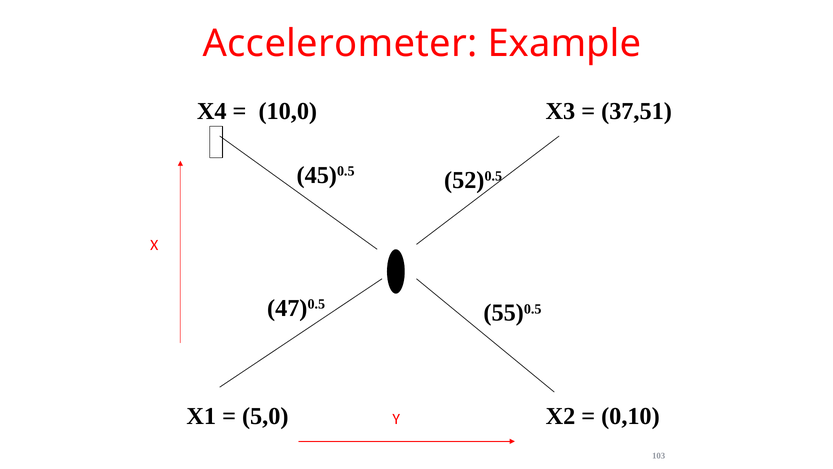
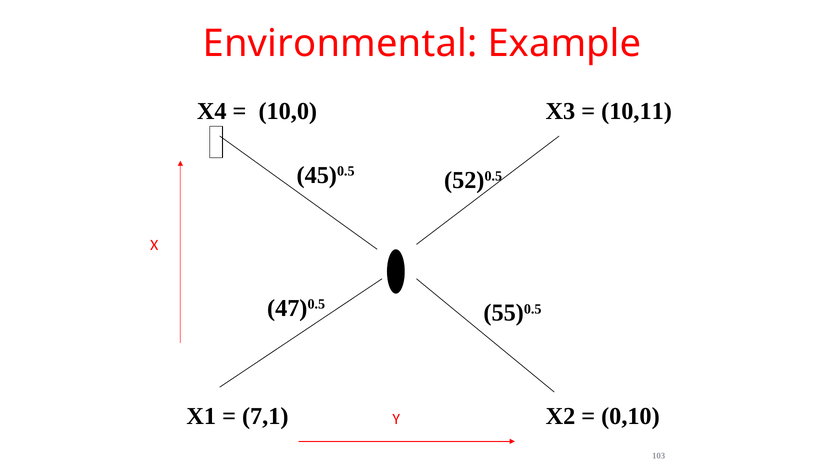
Accelerometer: Accelerometer -> Environmental (340, 44)
37,51: 37,51 -> 10,11 (637, 111)
5,0: 5,0 -> 7,1 (265, 416)
